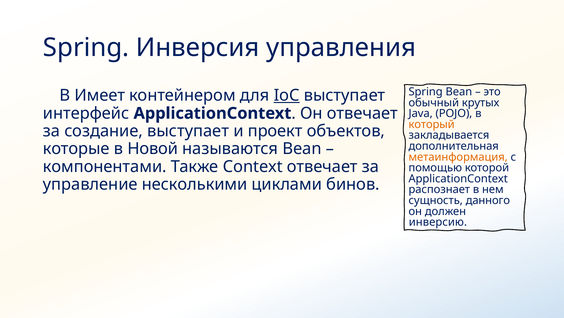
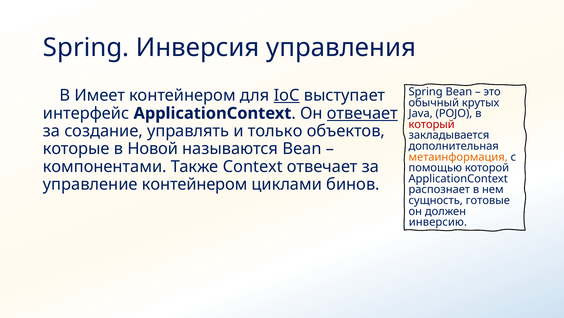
отвечает underline: none -> present (362, 113)
который colour: orange -> red (432, 124)
создание выступает: выступает -> управлять (188, 131)
проект: проект -> только (275, 131)
управление несколькими: несколькими -> контейнером (195, 184)
данного: данного -> готовые (488, 200)
